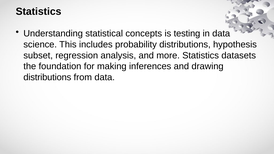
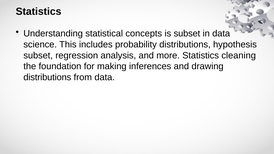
is testing: testing -> subset (187, 34)
datasets: datasets -> cleaning (239, 55)
